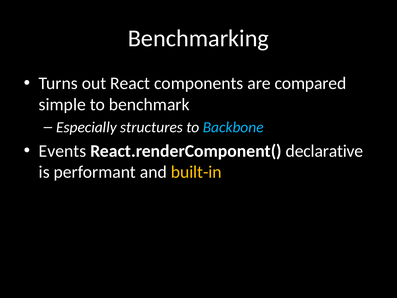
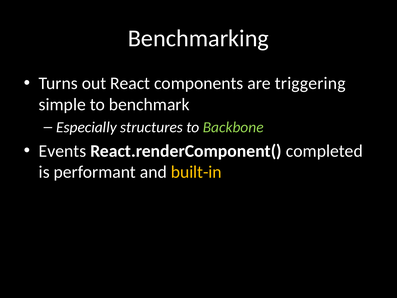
compared: compared -> triggering (310, 83)
Backbone colour: light blue -> light green (233, 127)
declarative: declarative -> completed (324, 151)
